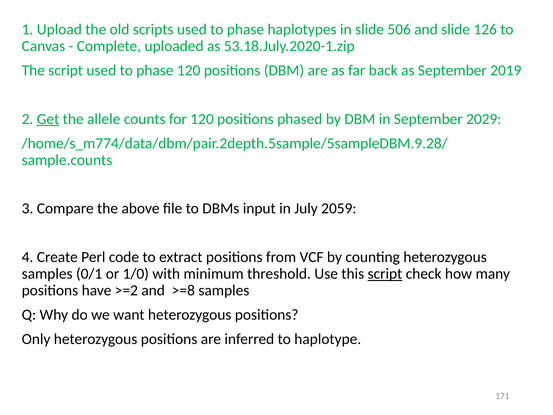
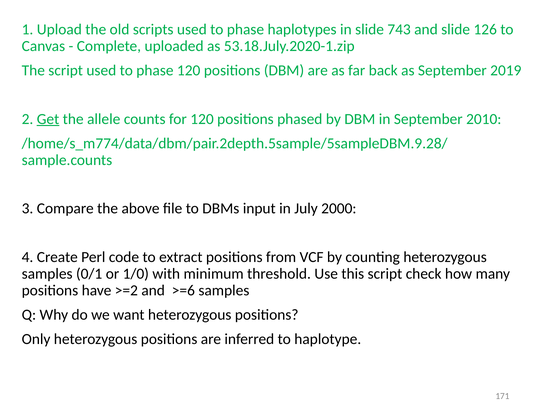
506: 506 -> 743 (399, 29)
2029: 2029 -> 2010 (484, 119)
2059: 2059 -> 2000 (339, 208)
script underline: present -> none (385, 274)
>=8: >=8 -> >=6 (183, 290)
